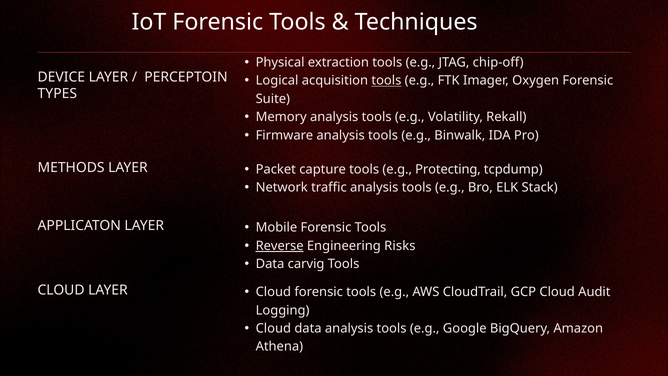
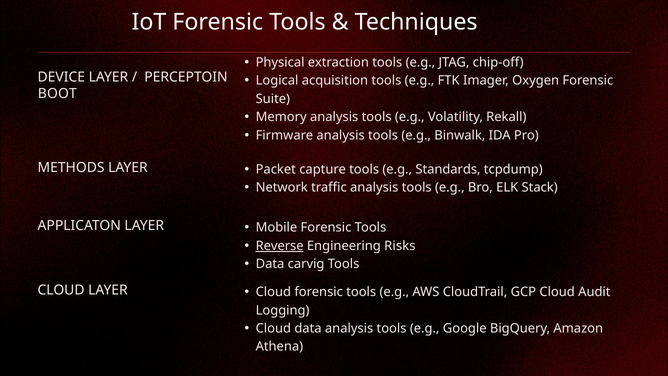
tools underline: present -> none (386, 81)
TYPES: TYPES -> BOOT (57, 94)
Protecting: Protecting -> Standards (448, 169)
